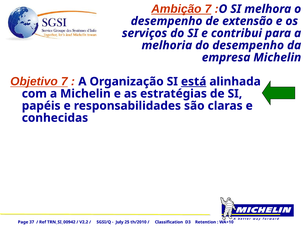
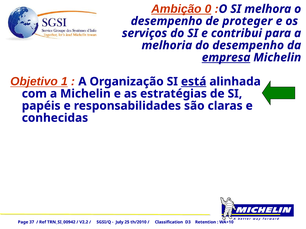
Ambição 7: 7 -> 0 (208, 9)
extensão: extensão -> proteger (247, 21)
empresa underline: none -> present (226, 58)
Objetivo 7: 7 -> 1 (64, 82)
